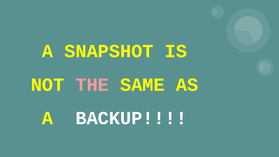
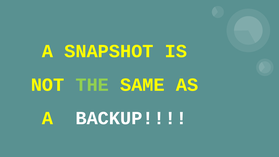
THE colour: pink -> light green (92, 85)
